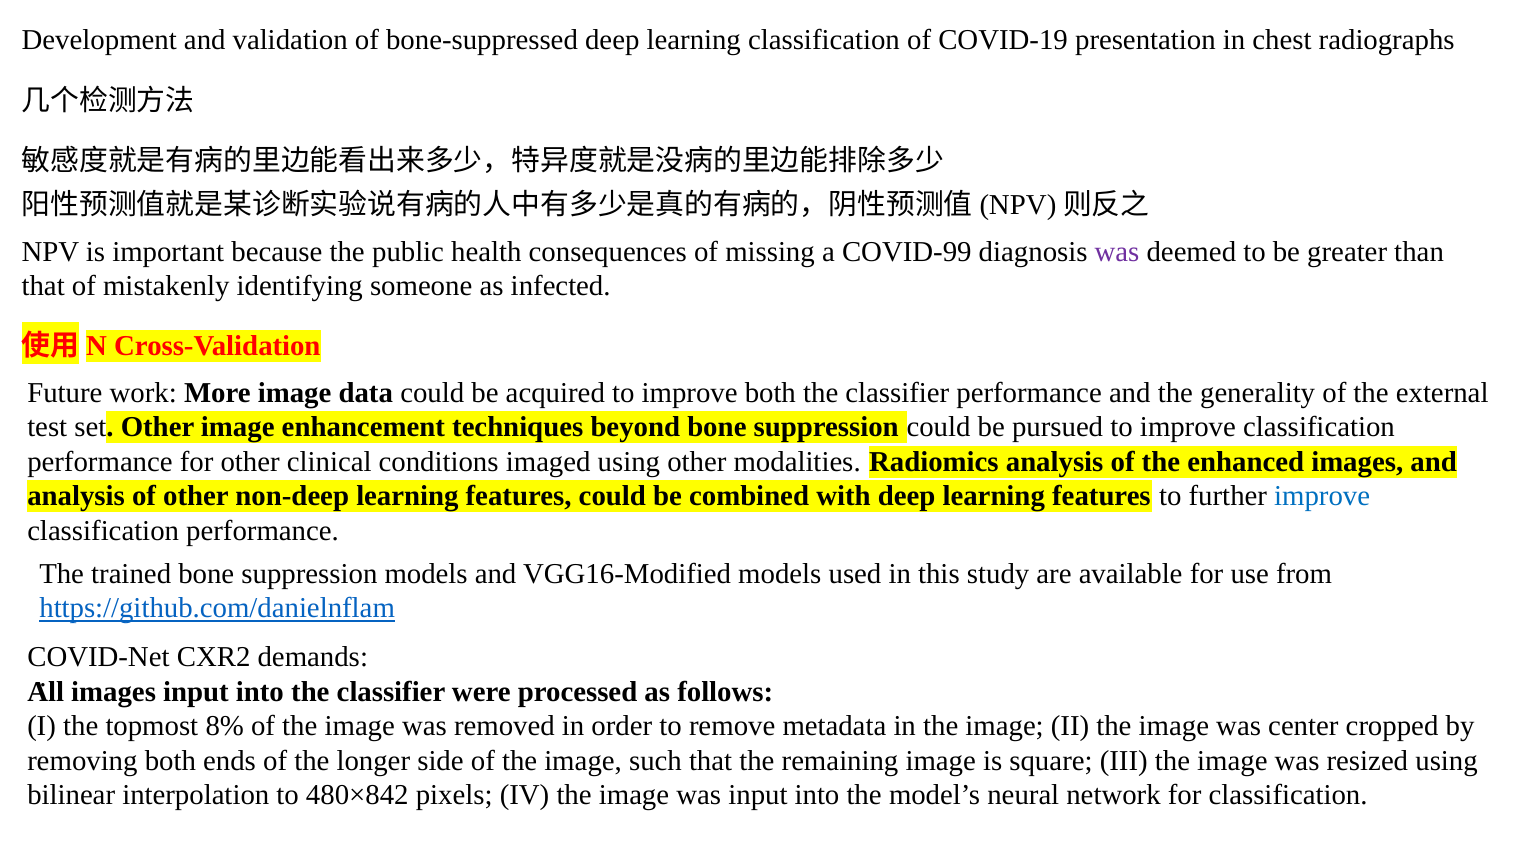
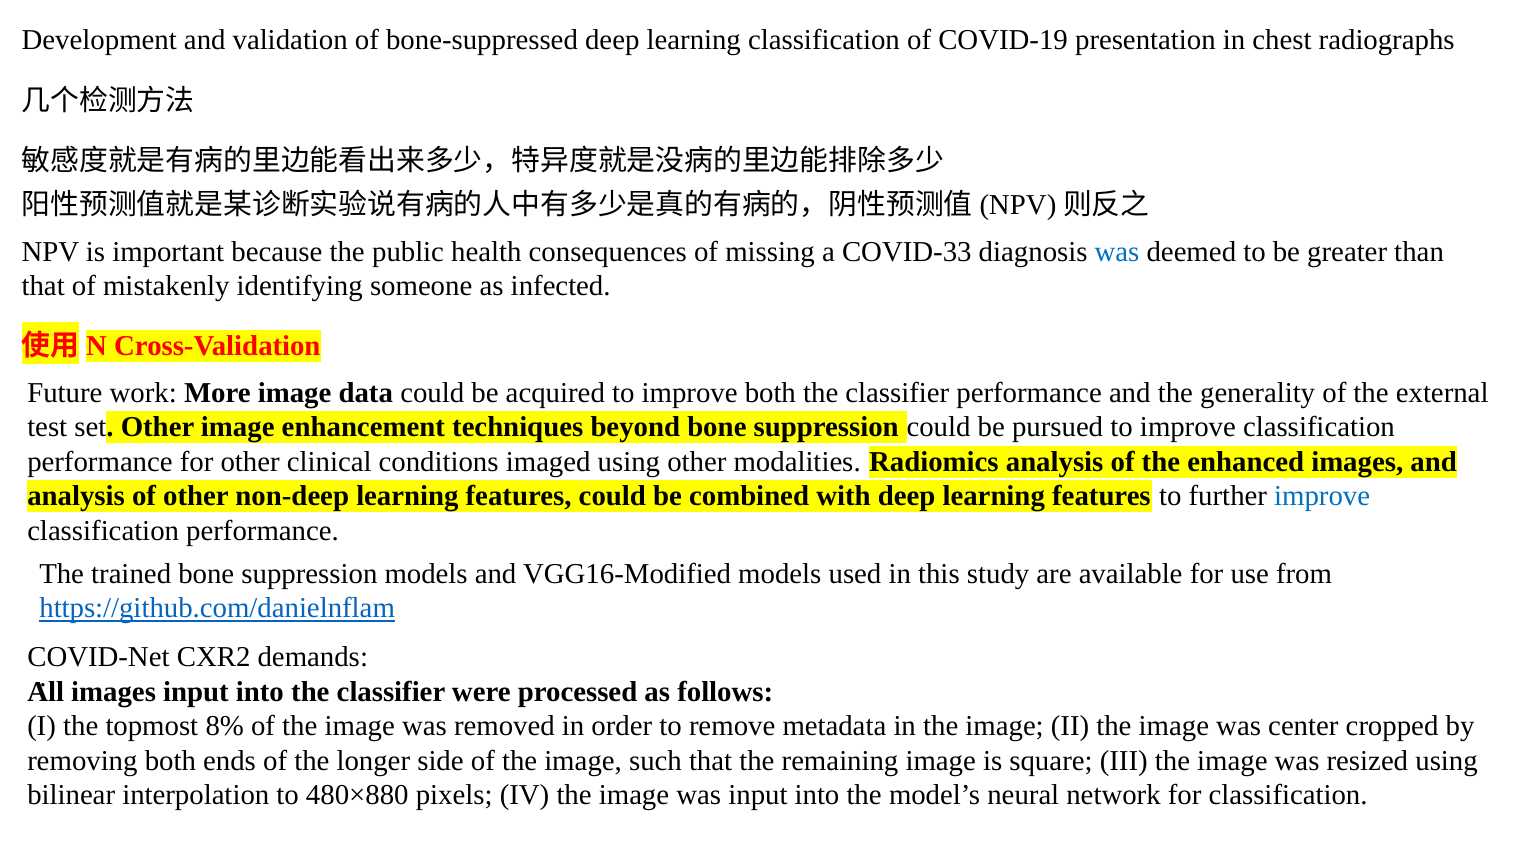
COVID-99: COVID-99 -> COVID-33 (907, 252)
was colour: purple -> blue (1117, 252)
480×842: 480×842 -> 480×880 (357, 796)
